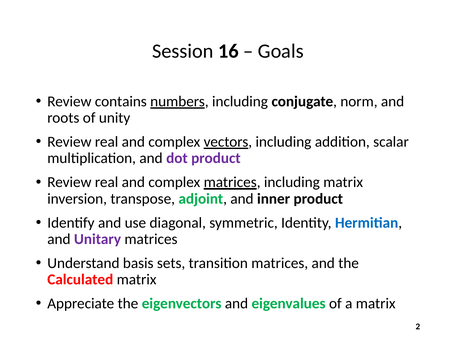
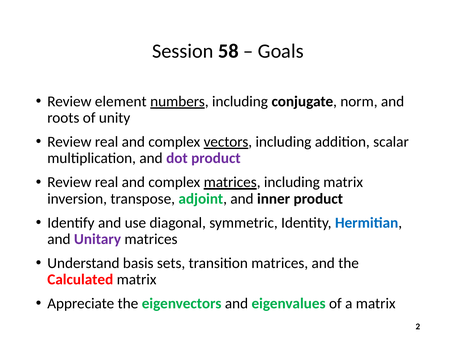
16: 16 -> 58 (228, 51)
contains: contains -> element (121, 101)
